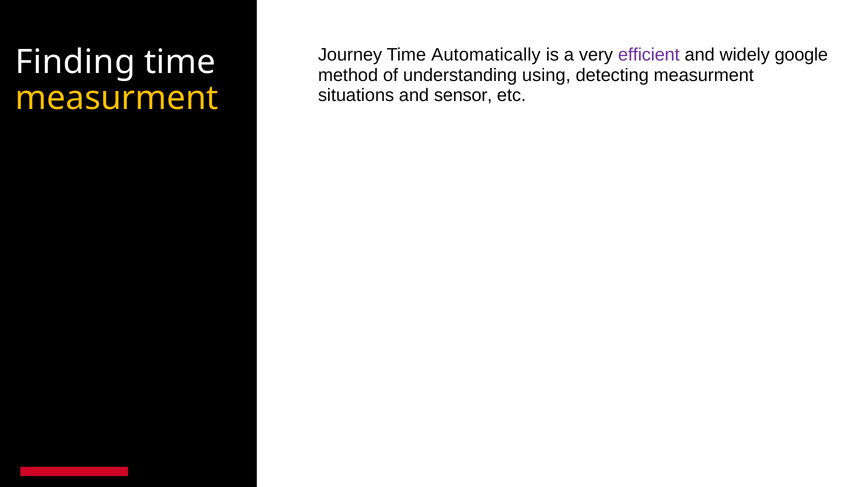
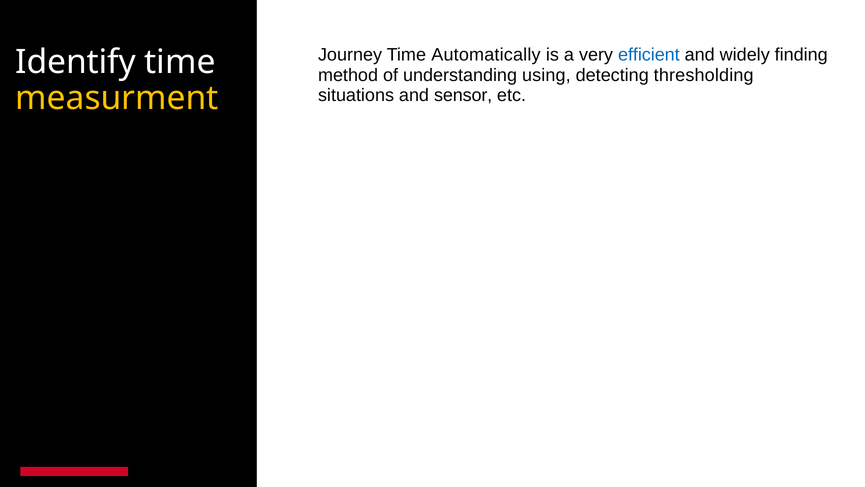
efficient colour: purple -> blue (649, 55)
google: google -> finding (801, 55)
Finding: Finding -> Identify (76, 62)
detecting measurment: measurment -> thresholding (704, 75)
